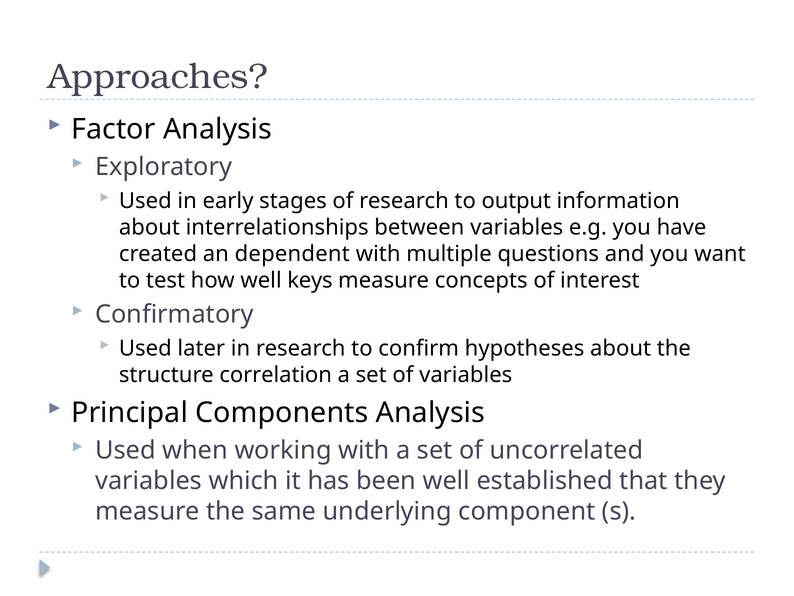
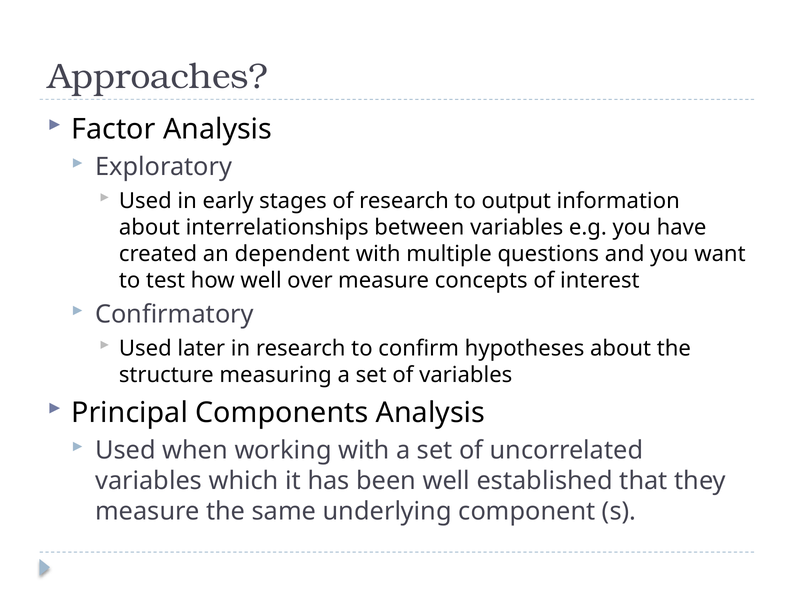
keys: keys -> over (310, 280)
correlation: correlation -> measuring (276, 375)
